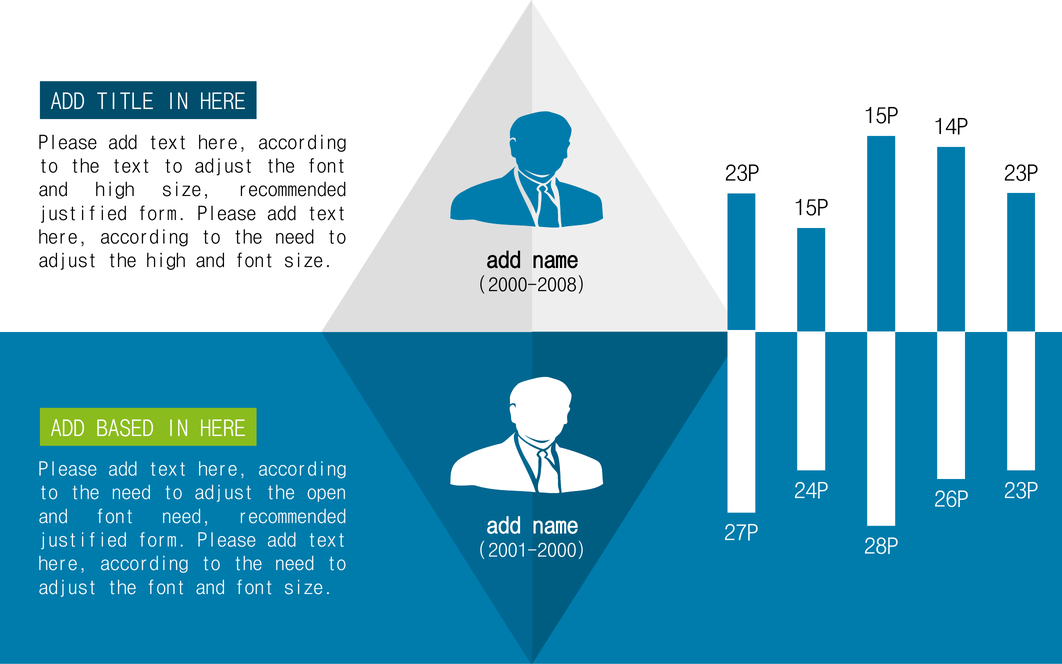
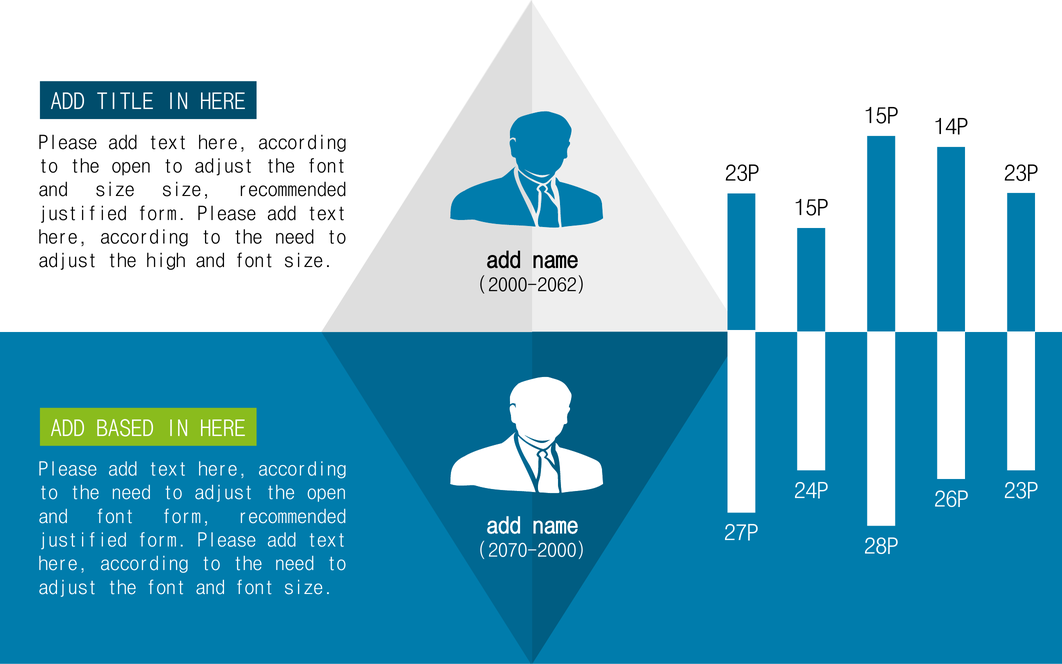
to the text: text -> open (131, 166)
and high: high -> size (115, 190)
2000-2008: 2000-2008 -> 2000-2062 (532, 285)
font need: need -> form (186, 516)
2001-2000: 2001-2000 -> 2070-2000 (532, 551)
